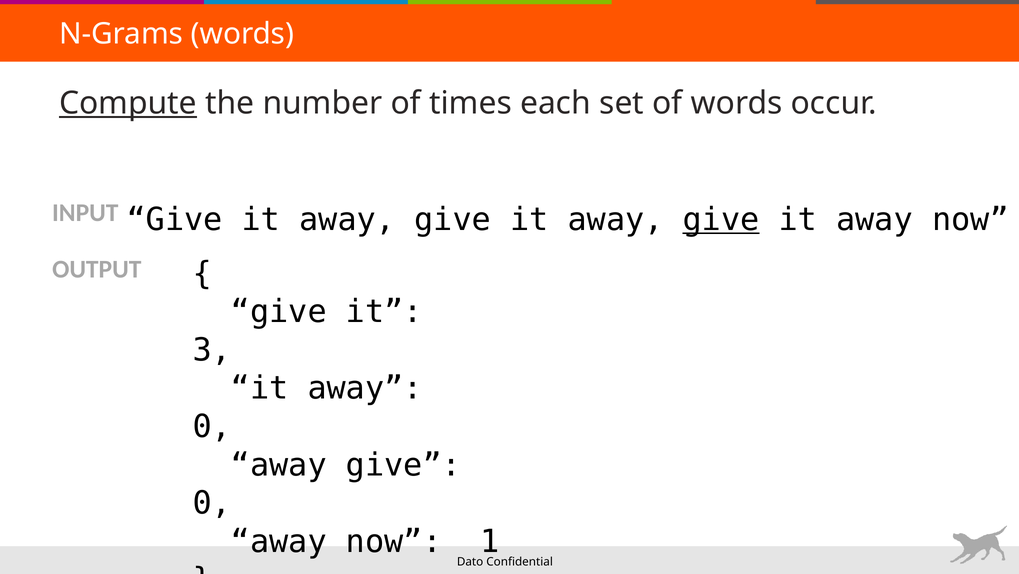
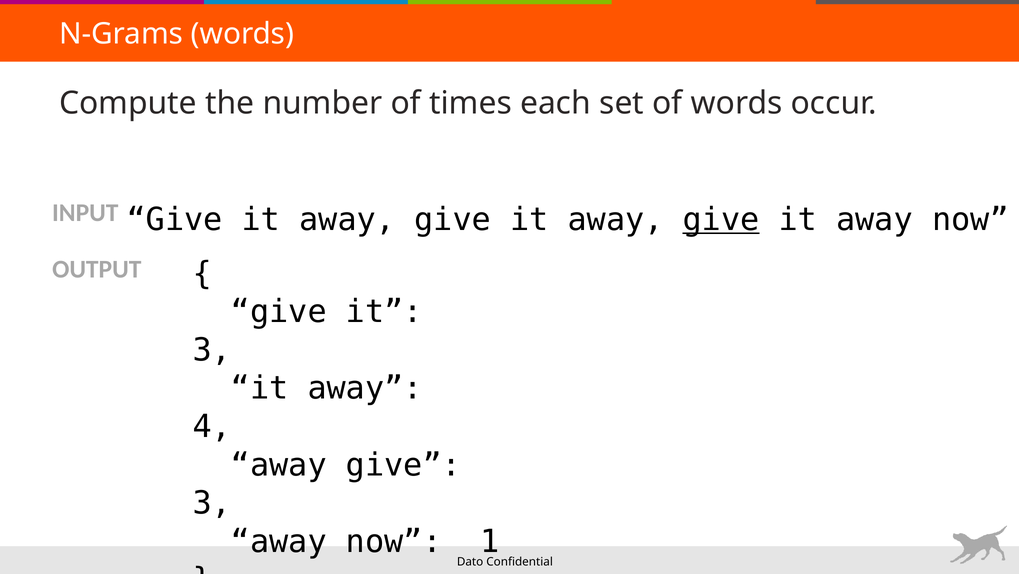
Compute underline: present -> none (128, 103)
0: 0 -> 4 (212, 427)
0: 0 -> 3 (212, 503)
